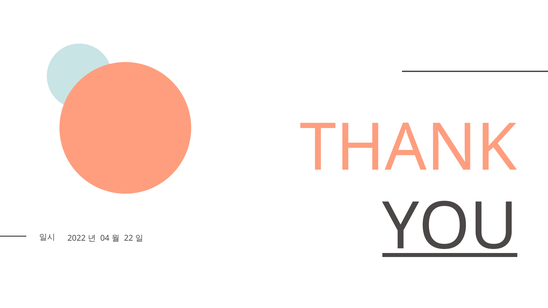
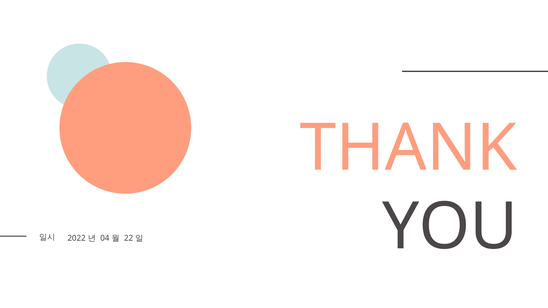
YOU underline: present -> none (450, 227)
